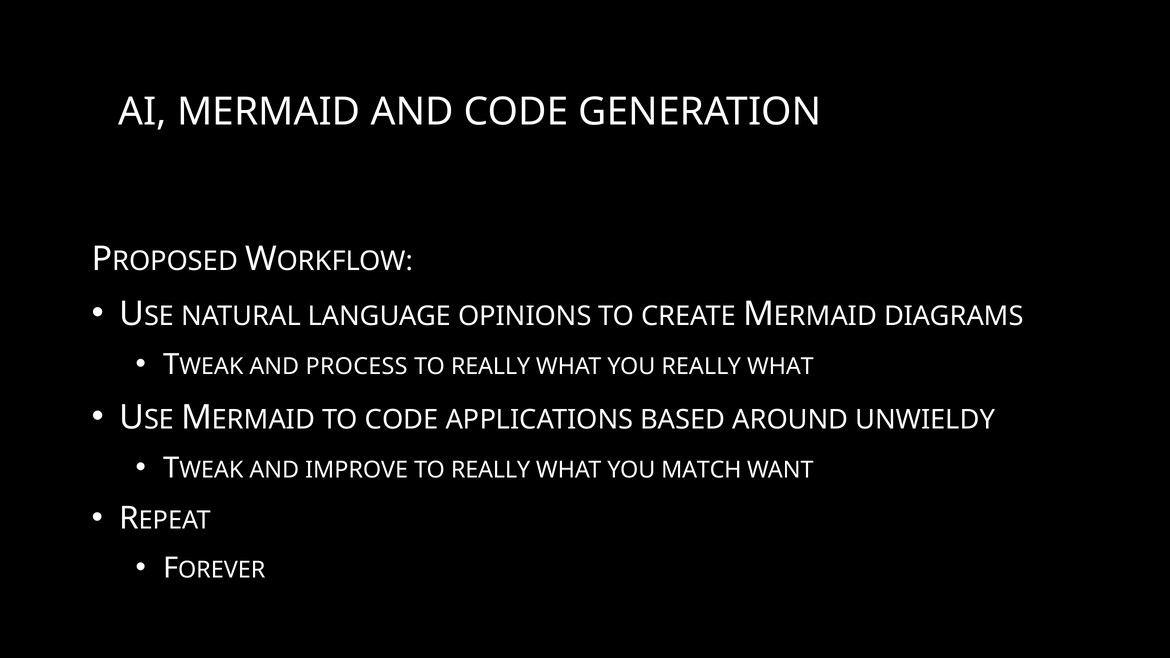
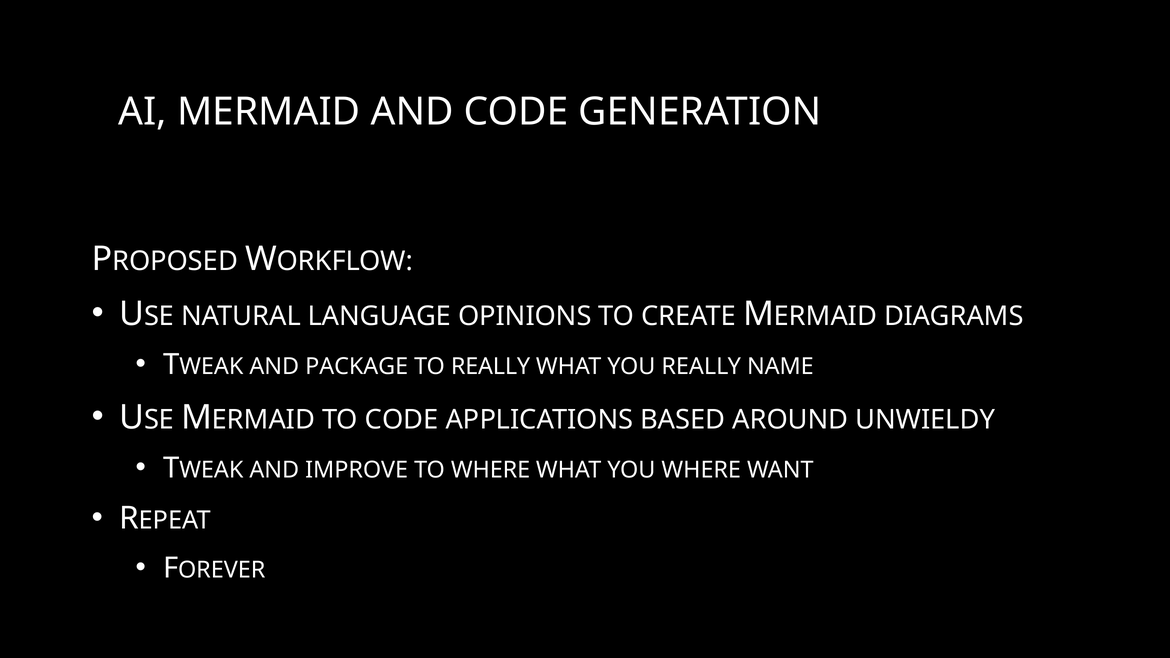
PROCESS: PROCESS -> PACKAGE (357, 367)
YOU REALLY WHAT: WHAT -> NAME (780, 367)
IMPROVE TO REALLY: REALLY -> WHERE (491, 470)
YOU MATCH: MATCH -> WHERE (701, 470)
